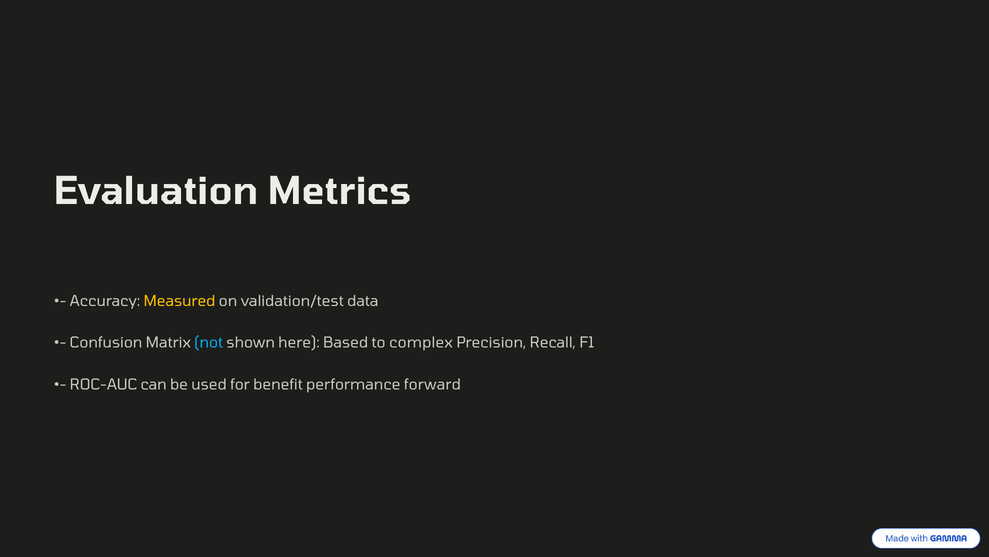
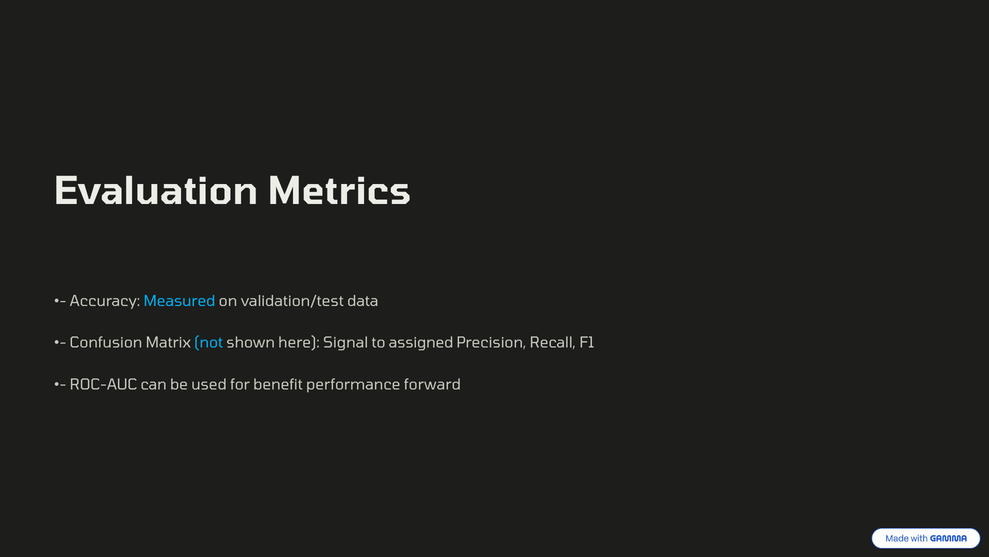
Measured colour: yellow -> light blue (180, 301)
Based: Based -> Signal (346, 343)
complex: complex -> assigned (421, 343)
